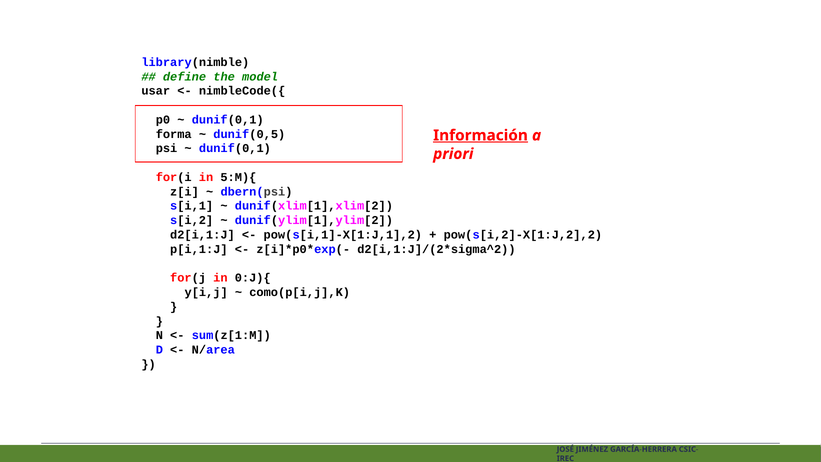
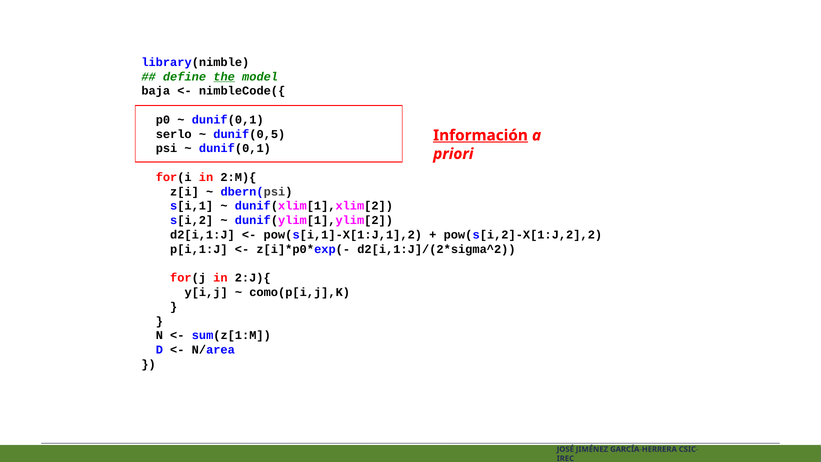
the underline: none -> present (224, 77)
usar: usar -> baja (156, 91)
forma: forma -> serlo (174, 134)
5:M){: 5:M){ -> 2:M){ (238, 177)
0:J){: 0:J){ -> 2:J){ (253, 278)
